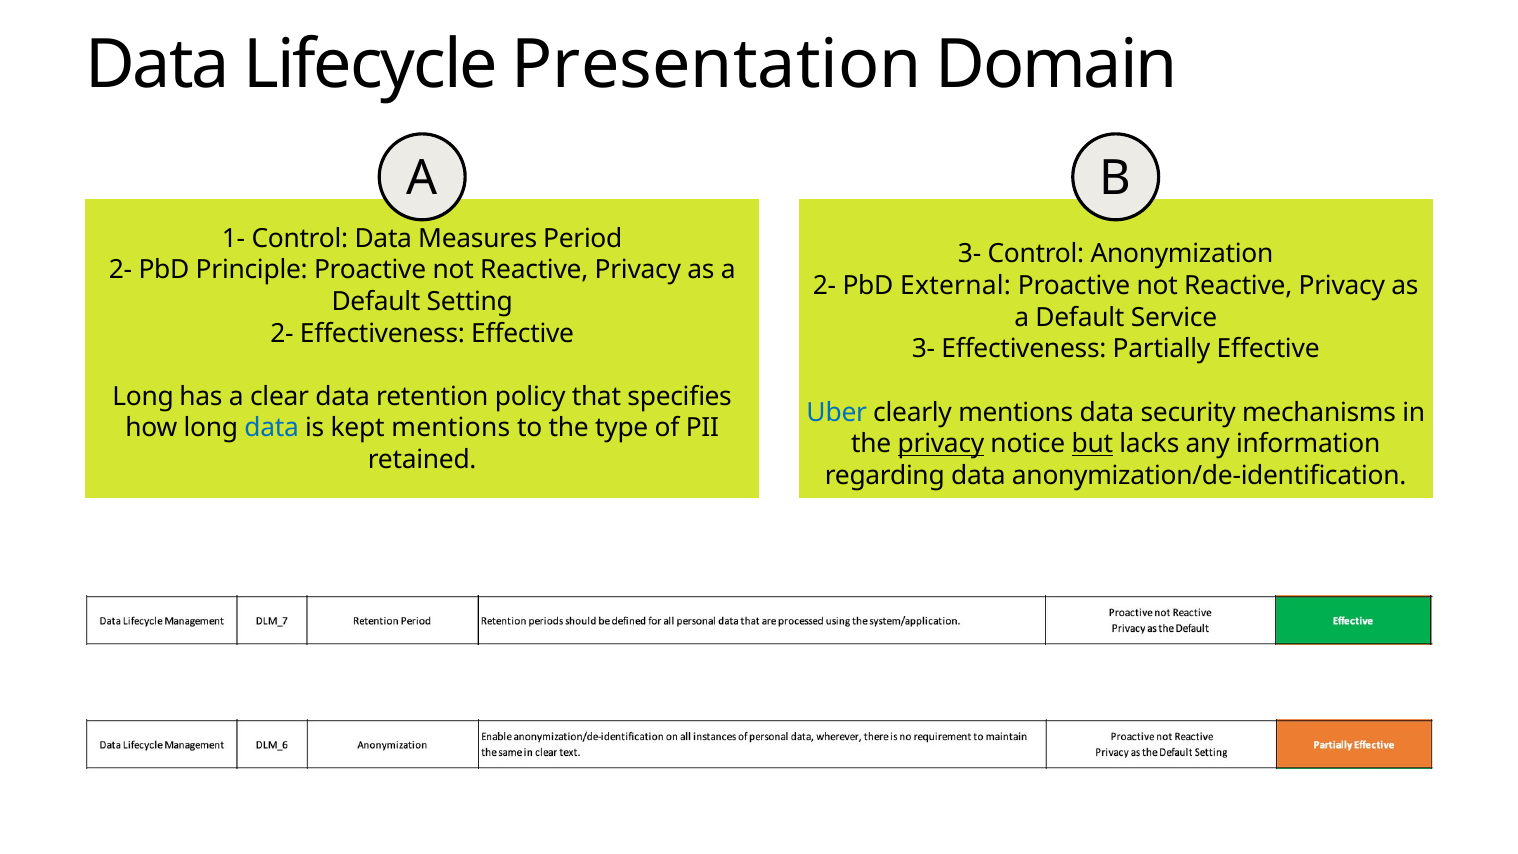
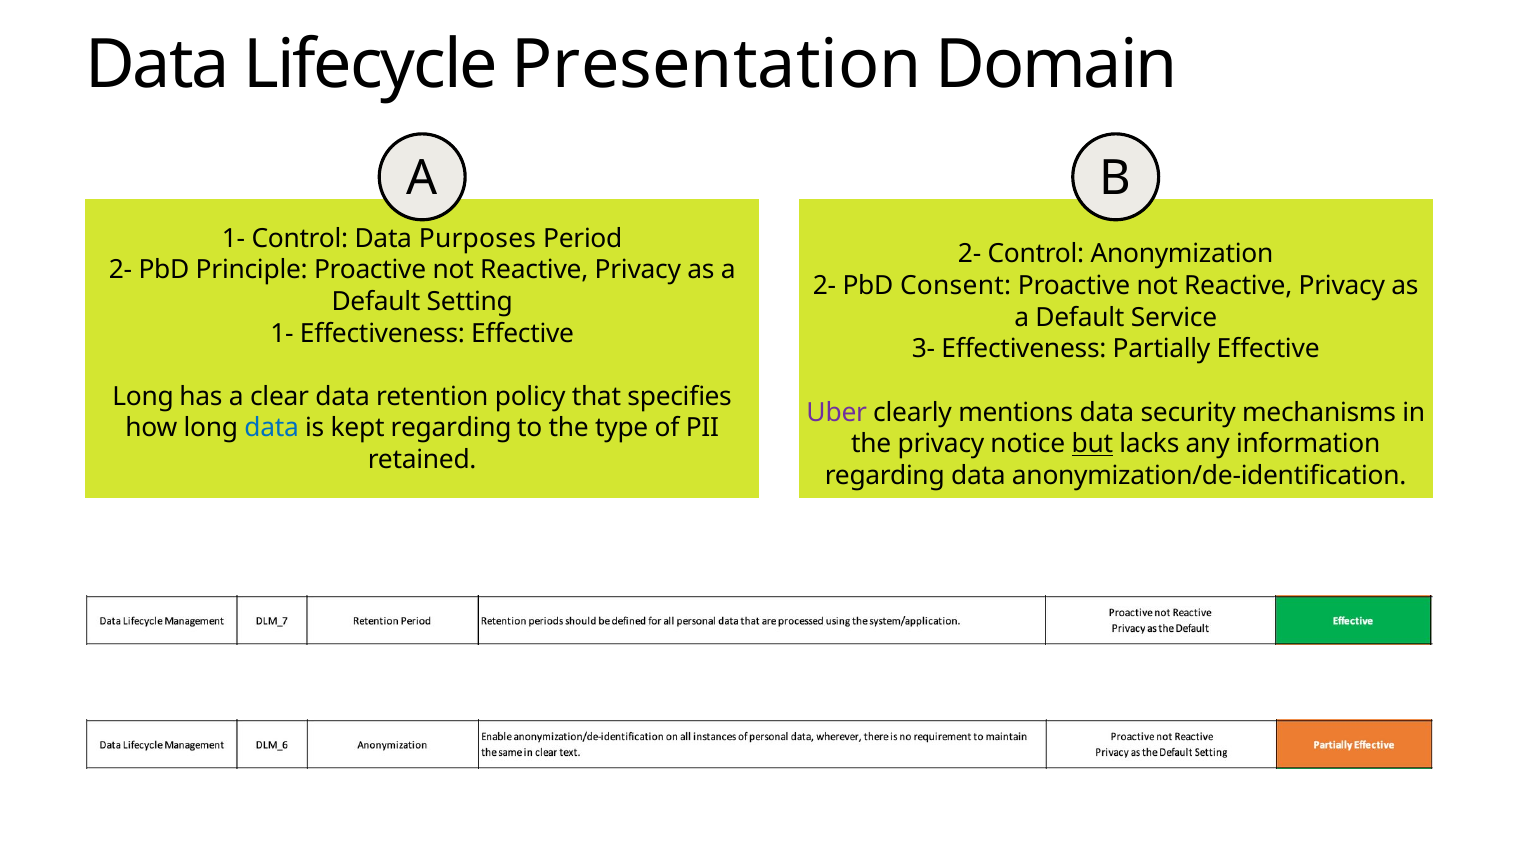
Measures: Measures -> Purposes (477, 238)
3-: 3- -> 2- (970, 254)
External: External -> Consent (956, 286)
2-: 2- -> 1- (282, 333)
Uber colour: blue -> purple (837, 412)
kept mentions: mentions -> regarding (451, 428)
privacy underline: present -> none (941, 444)
